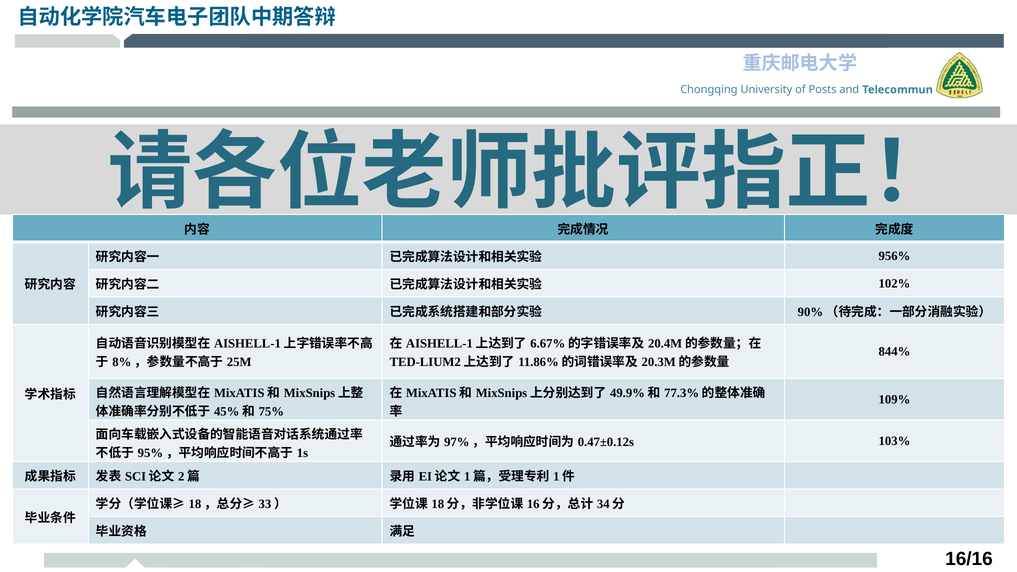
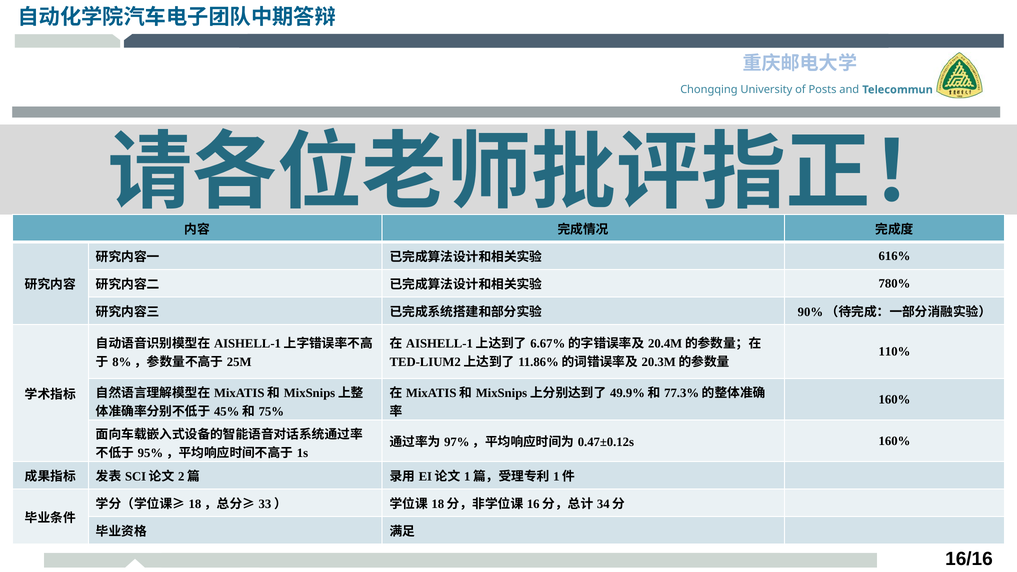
956%: 956% -> 616% (894, 256)
102%: 102% -> 780% (894, 283)
844%: 844% -> 110% (894, 352)
109%: 109% -> 160% (894, 399)
103%: 103% -> 160% (894, 441)
